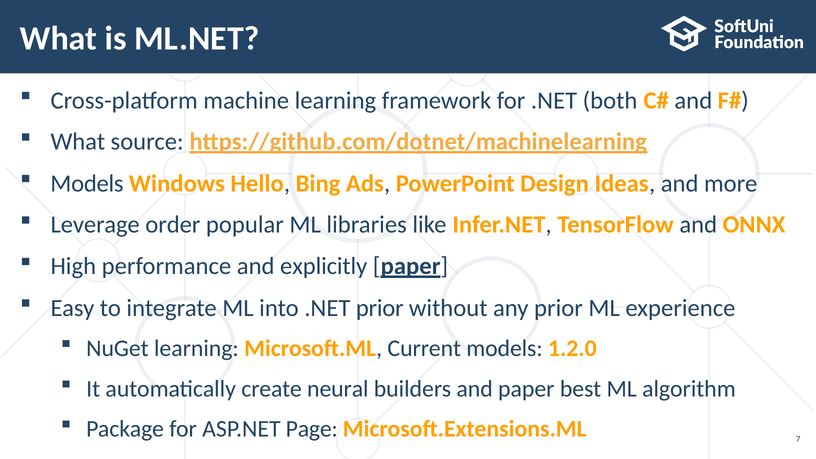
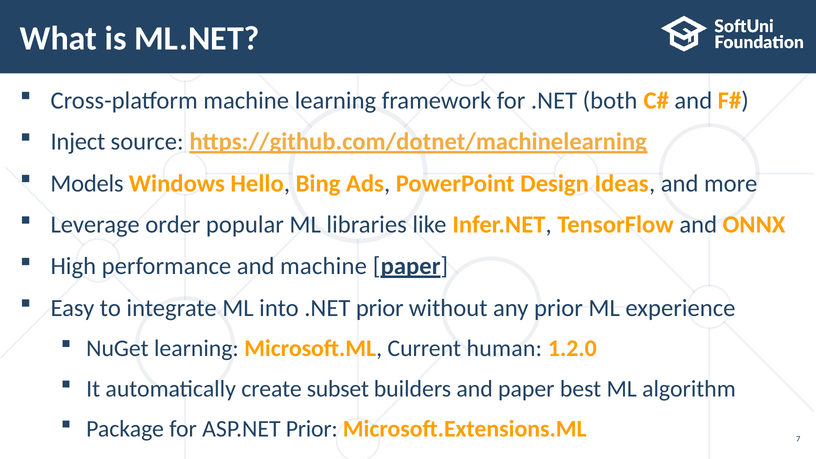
What: What -> Inject (78, 142)
and explicitly: explicitly -> machine (324, 266)
Current models: models -> human (504, 349)
neural: neural -> subset (338, 389)
ASP.NET Page: Page -> Prior (312, 429)
